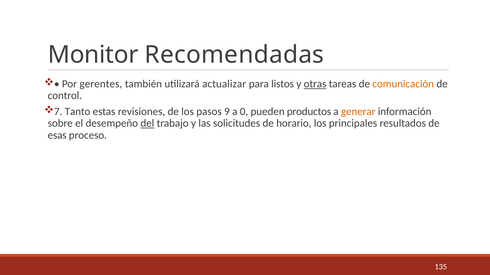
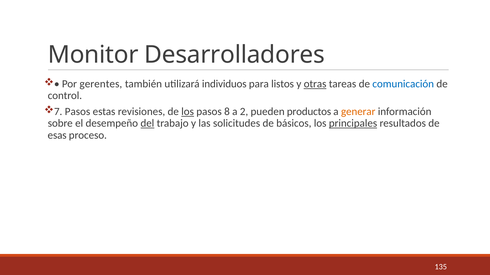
Recomendadas: Recomendadas -> Desarrolladores (235, 55)
actualizar: actualizar -> individuos (224, 84)
comunicación colour: orange -> blue (403, 84)
7 Tanto: Tanto -> Pasos (78, 112)
los underline: none -> present (188, 112)
9: 9 -> 8 (227, 112)
0: 0 -> 2 (244, 112)
horario: horario -> básicos (294, 124)
principales underline: none -> present (353, 124)
